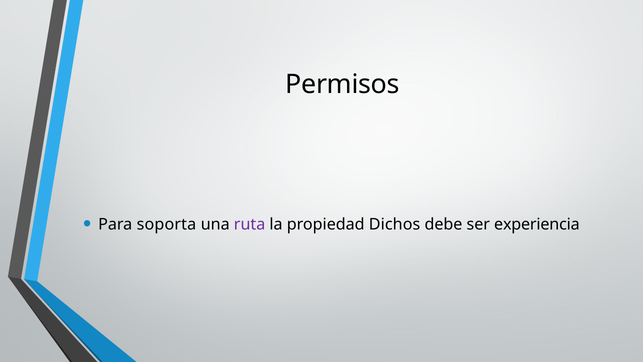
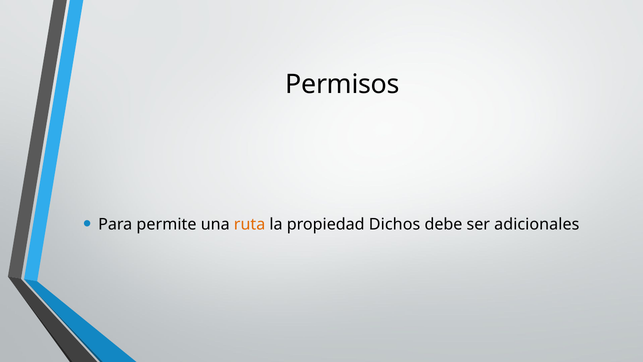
soporta: soporta -> permite (167, 224)
ruta colour: purple -> orange (250, 224)
experiencia: experiencia -> adicionales (537, 224)
